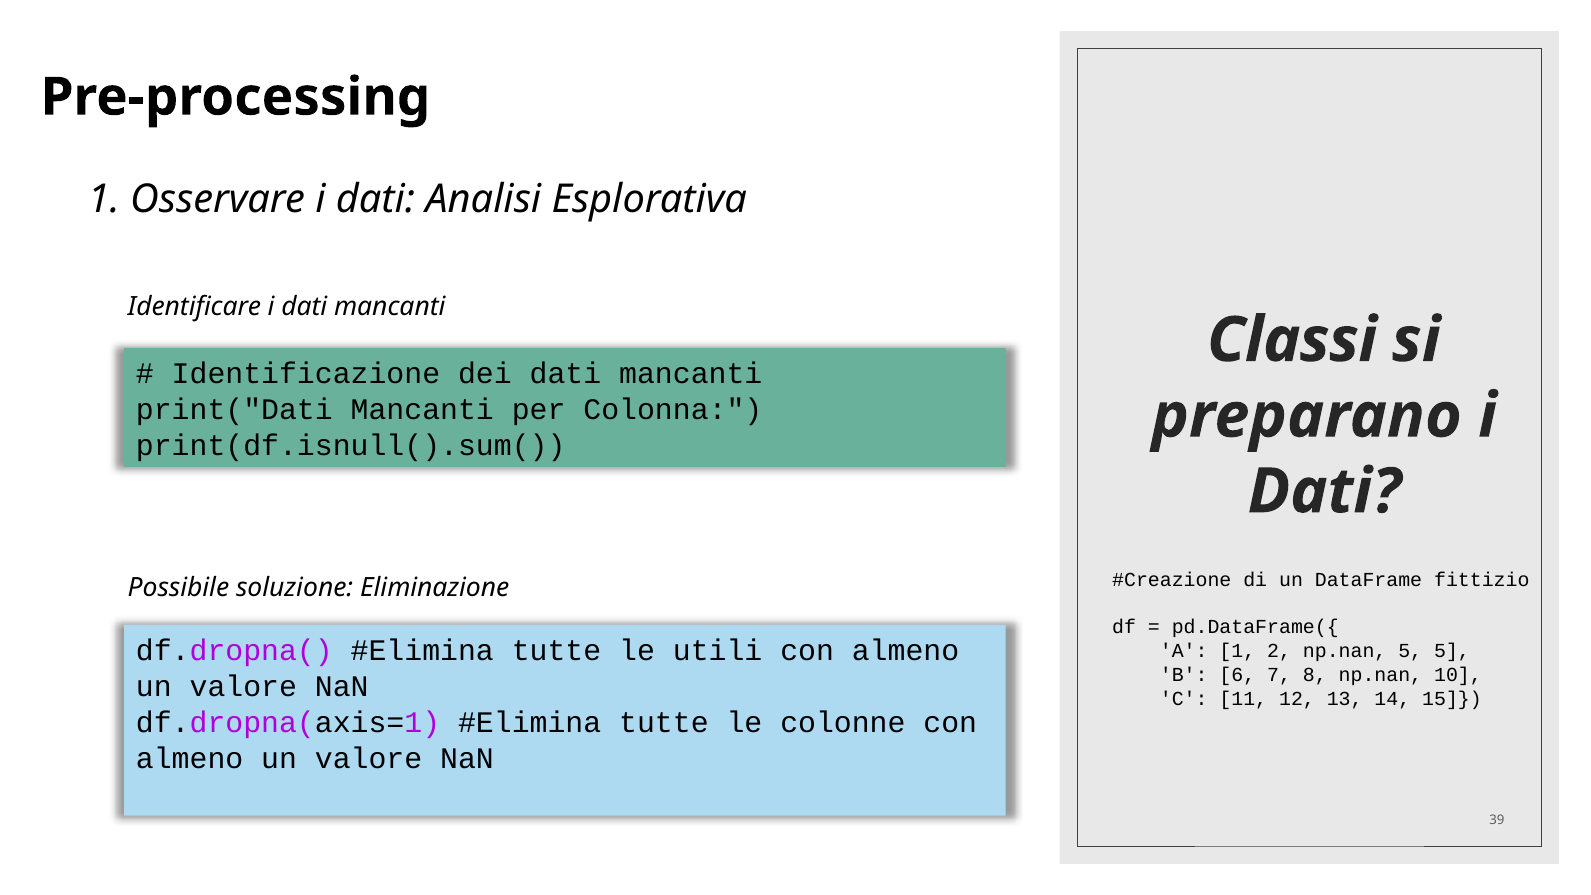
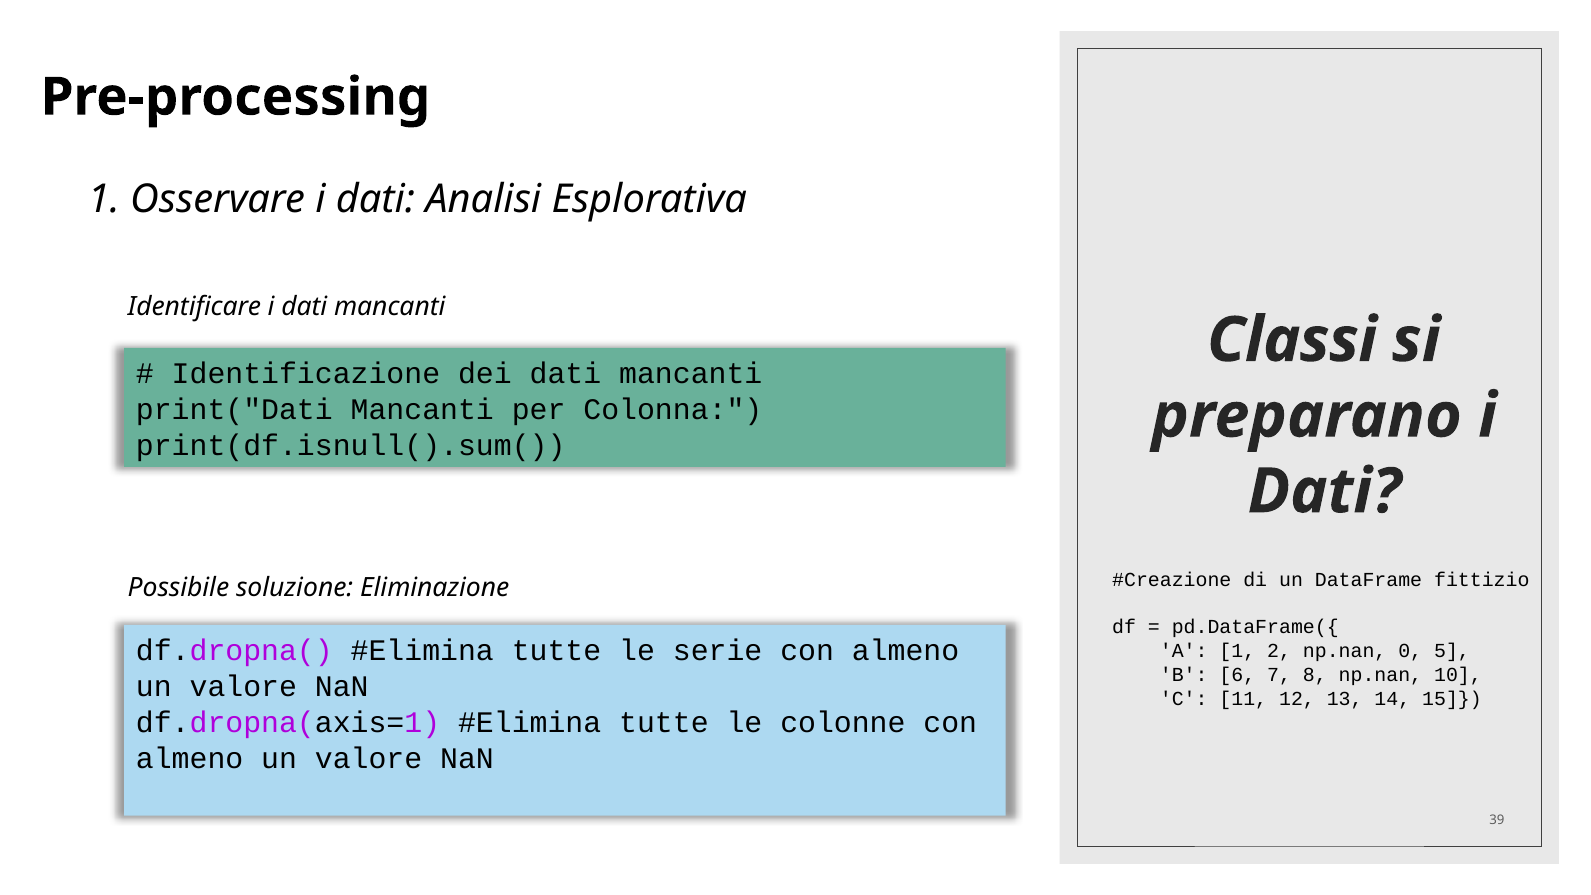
utili: utili -> serie (718, 651)
np.nan 5: 5 -> 0 (1410, 651)
